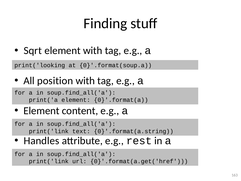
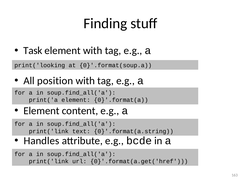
Sqrt: Sqrt -> Task (33, 51)
rest: rest -> bcde (139, 141)
